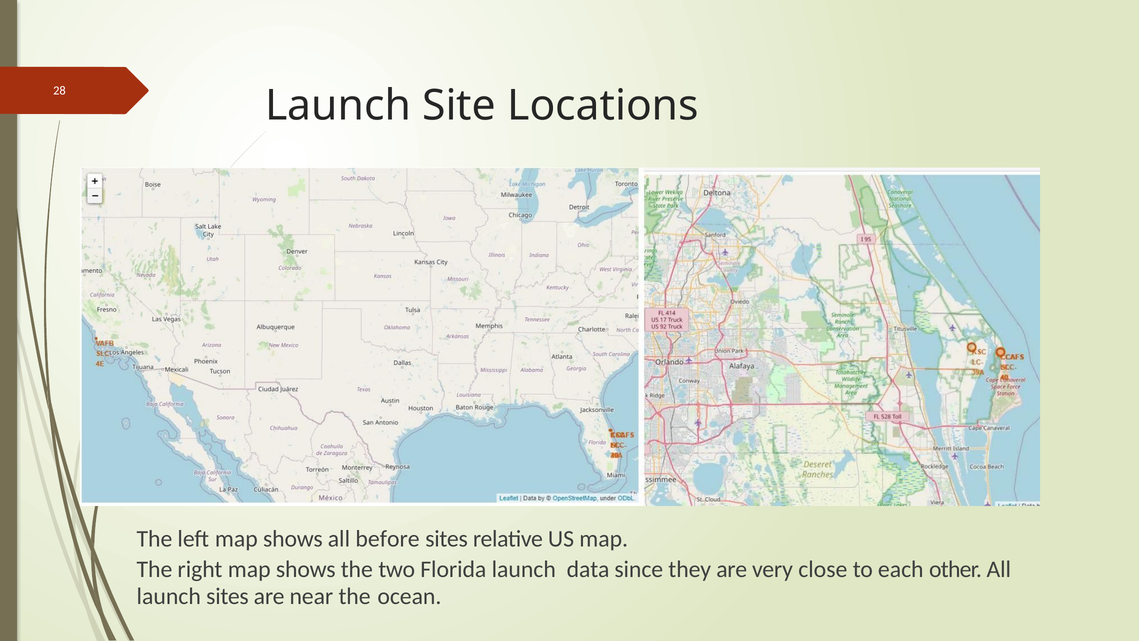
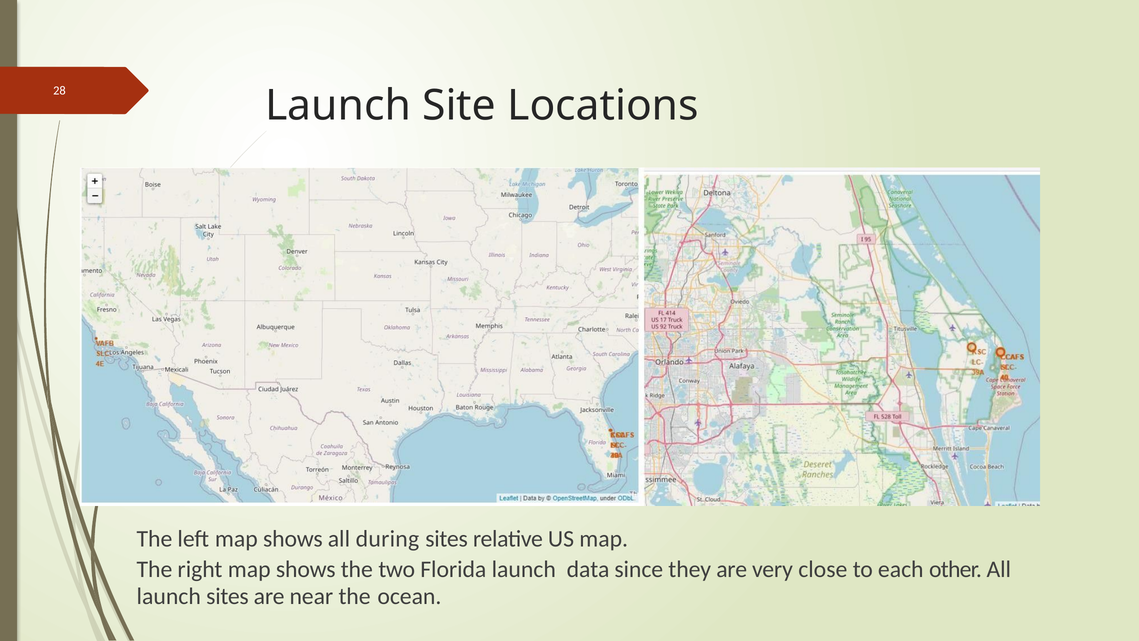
before: before -> during (387, 539)
